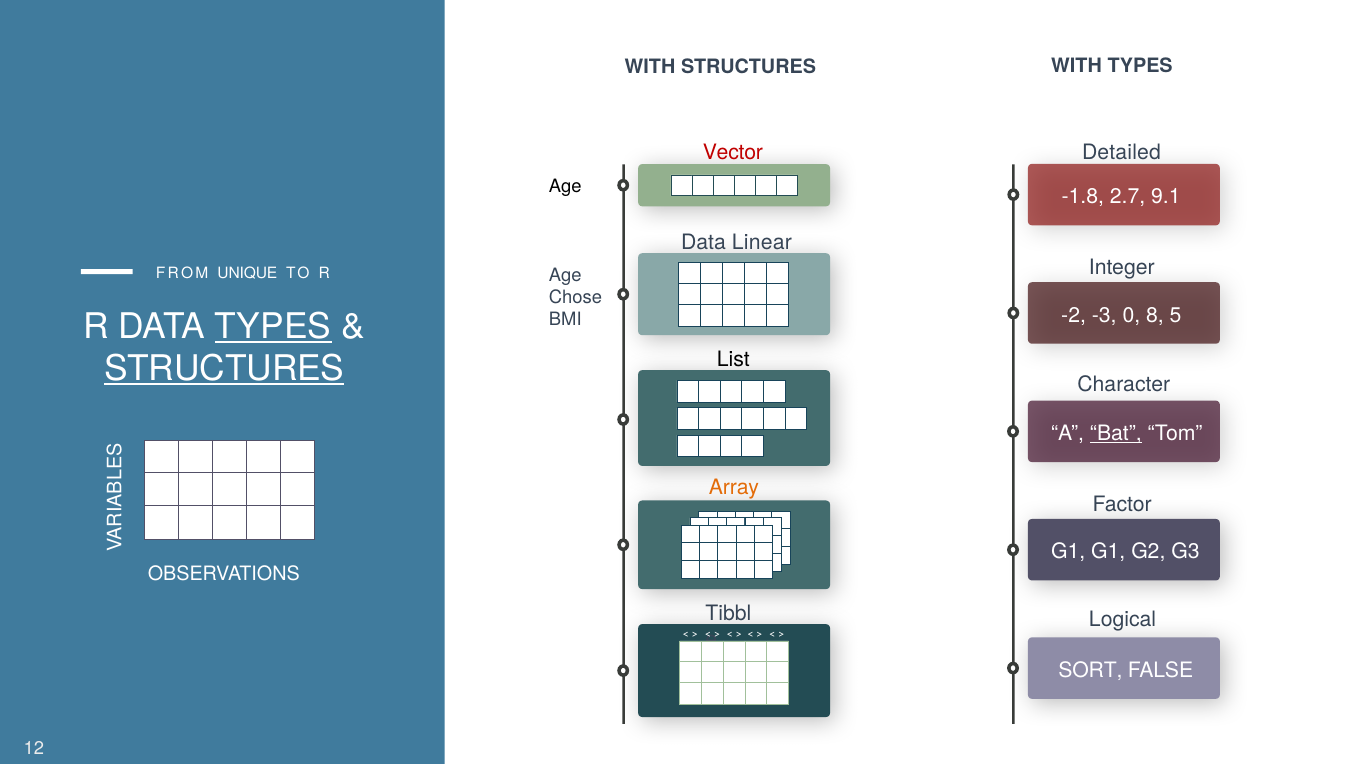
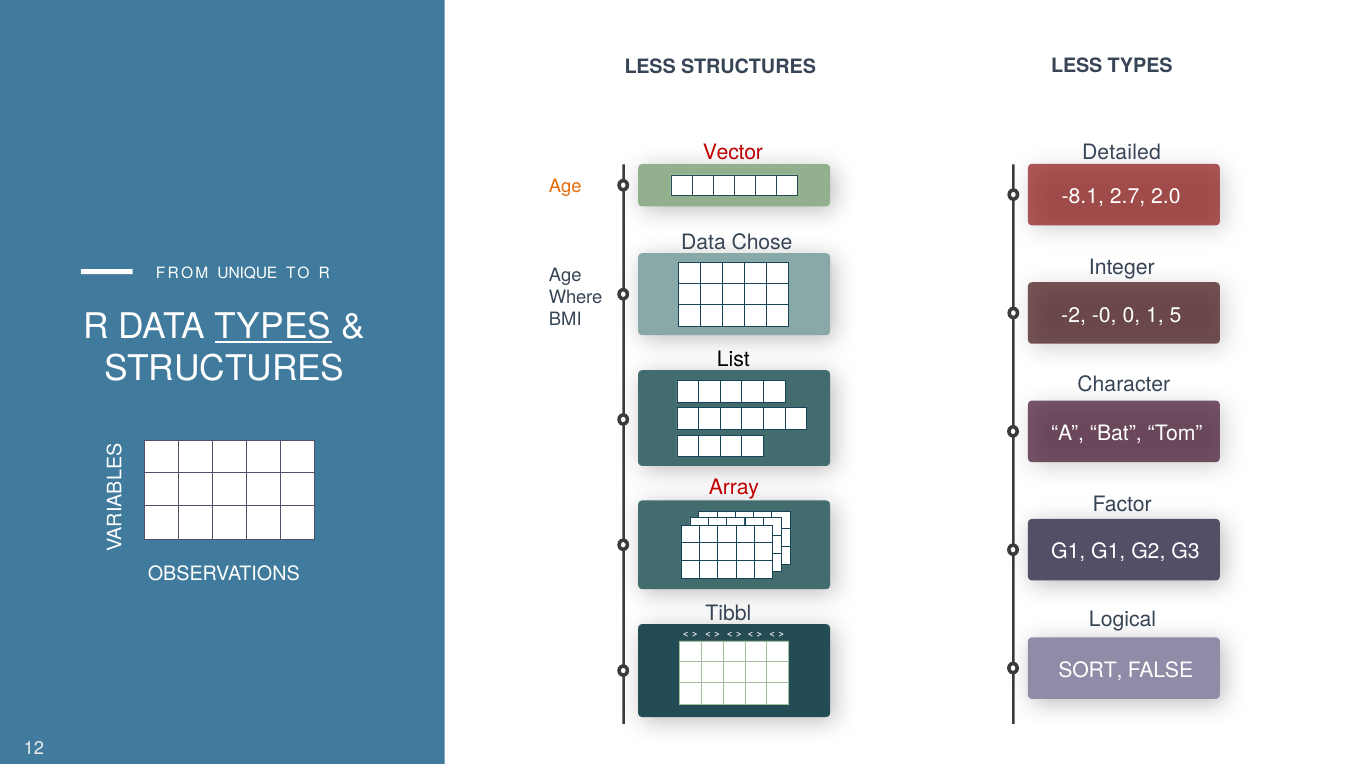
WITH: WITH -> LESS (650, 67)
STRUCTURES WITH: WITH -> LESS (1077, 66)
Age colour: black -> orange (565, 187)
-1.8: -1.8 -> -8.1 (1083, 197)
9.1: 9.1 -> 2.0 (1166, 197)
Linear: Linear -> Chose (762, 243)
Chose: Chose -> Where (576, 297)
-3: -3 -> -0 (1104, 315)
8: 8 -> 1 (1155, 315)
STRUCTURES underline: present -> none (224, 369)
Bat underline: present -> none (1116, 434)
Array colour: orange -> red (734, 488)
